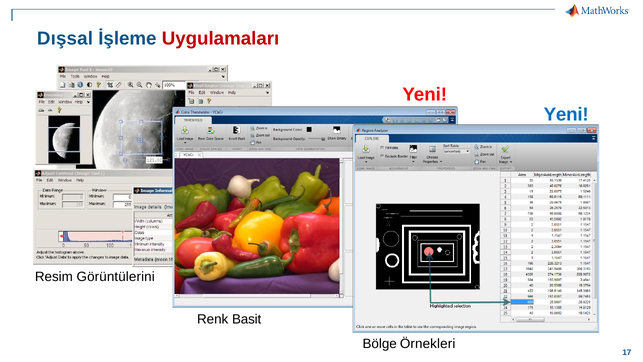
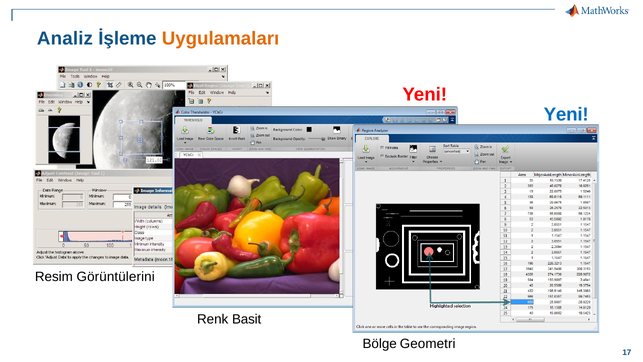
Dışsal: Dışsal -> Analiz (65, 39)
Uygulamaları colour: red -> orange (221, 39)
Örnekleri: Örnekleri -> Geometri (428, 343)
